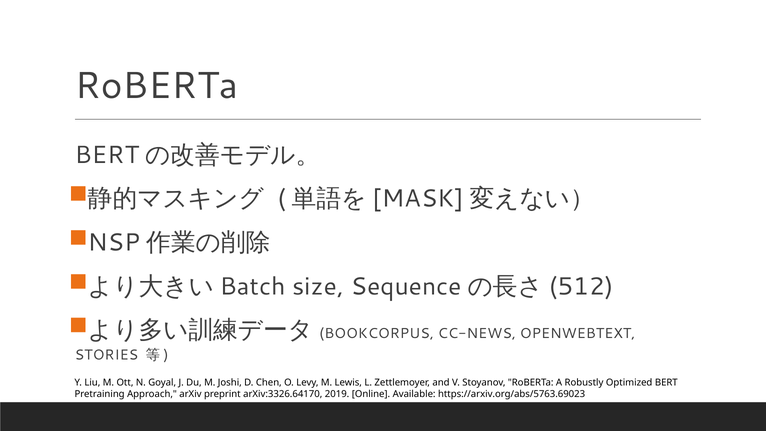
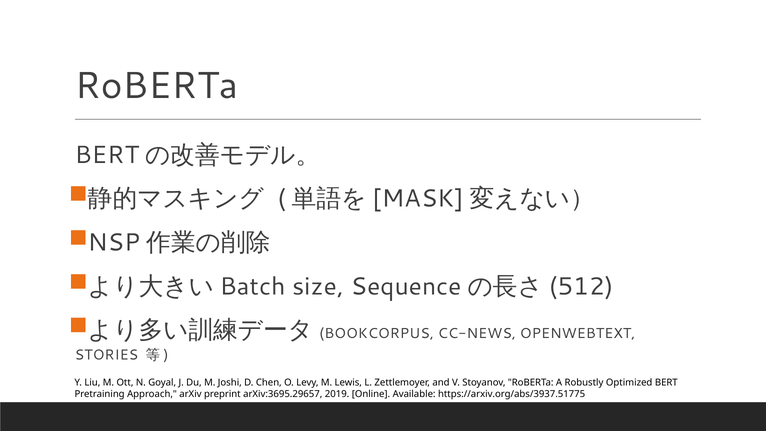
arXiv:3326.64170: arXiv:3326.64170 -> arXiv:3695.29657 (283, 394)
https://arxiv.org/abs/5763.69023: https://arxiv.org/abs/5763.69023 -> https://arxiv.org/abs/3937.51775 (512, 394)
